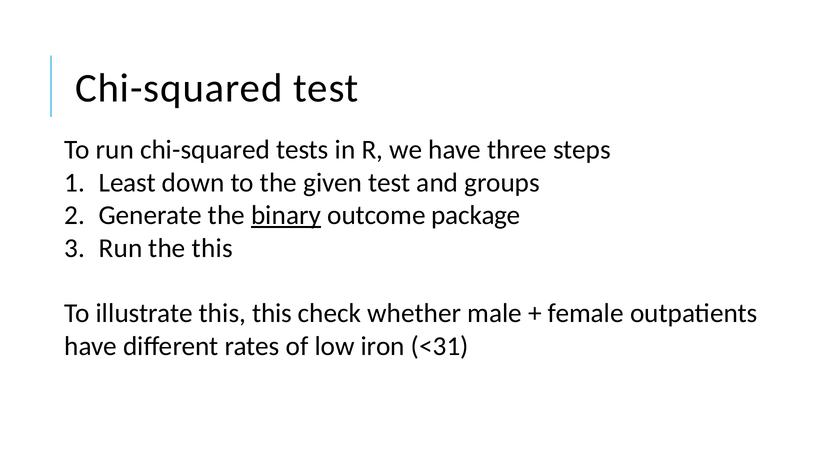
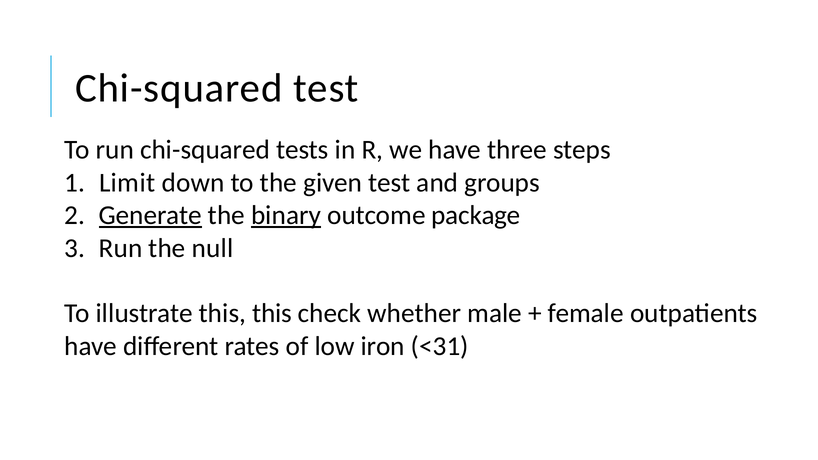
Least: Least -> Limit (127, 183)
Generate underline: none -> present (150, 215)
the this: this -> null (213, 248)
